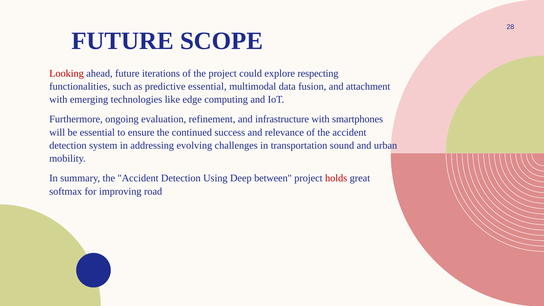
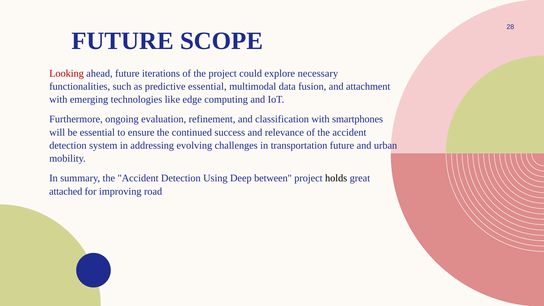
respecting: respecting -> necessary (318, 73)
infrastructure: infrastructure -> classification (282, 119)
transportation sound: sound -> future (342, 145)
holds colour: red -> black (336, 178)
softmax: softmax -> attached (66, 191)
